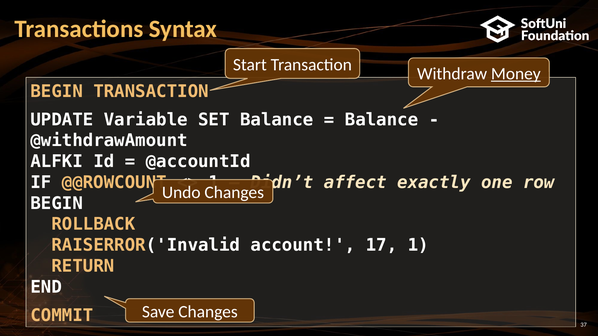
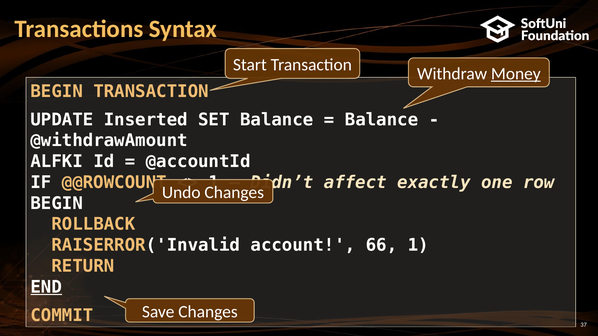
Variable: Variable -> Inserted (146, 120)
17: 17 -> 66 (382, 246)
END underline: none -> present (46, 287)
